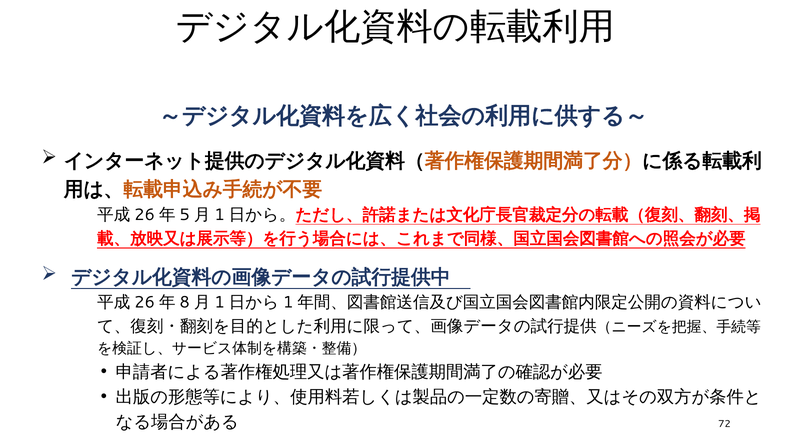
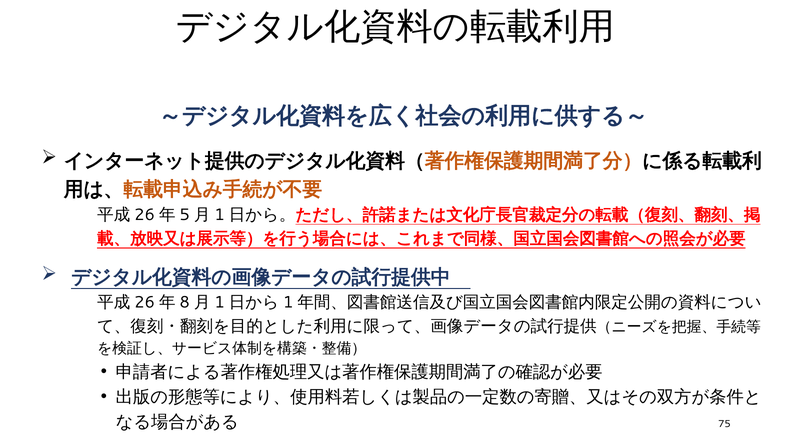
72: 72 -> 75 (724, 424)
